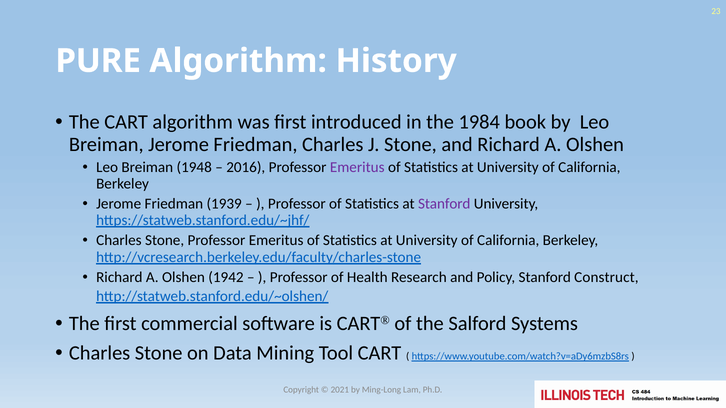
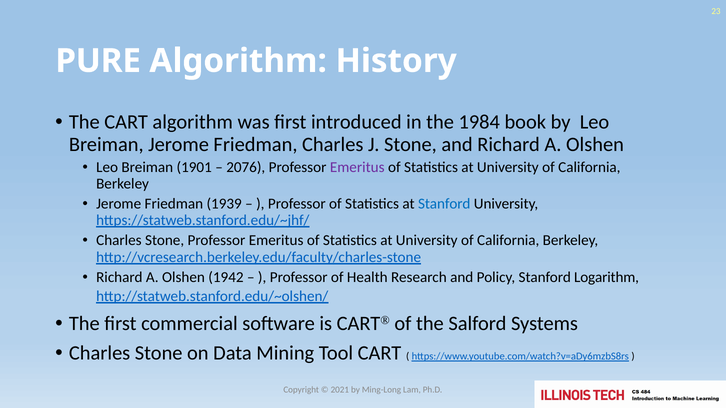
1948: 1948 -> 1901 (194, 167)
2016: 2016 -> 2076 (246, 167)
Stanford colour: purple -> blue (444, 204)
Construct: Construct -> Logarithm (607, 277)
